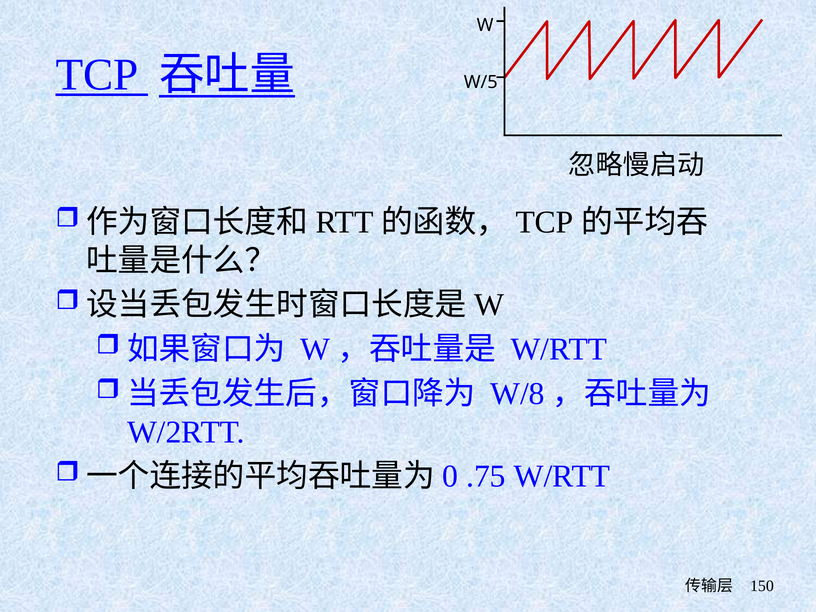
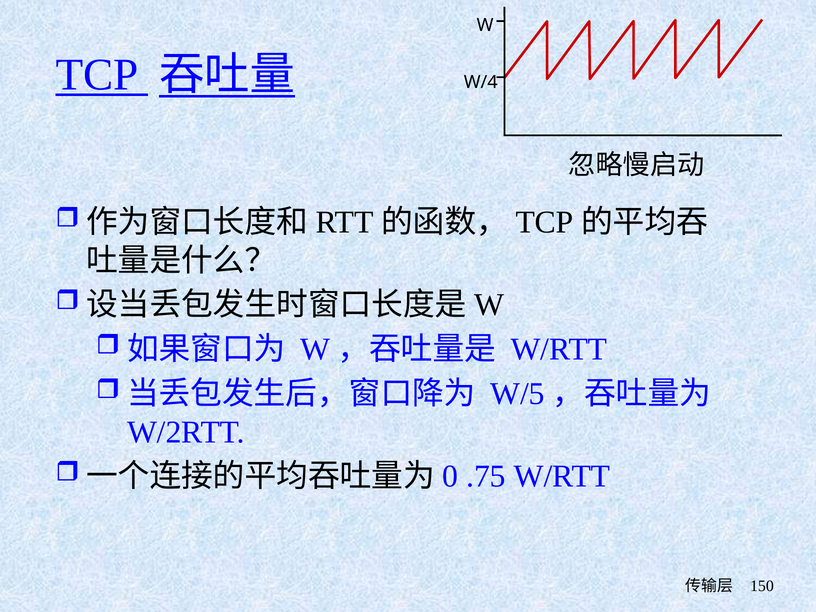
W/5: W/5 -> W/4 (481, 82)
W/8: W/8 -> W/5 (518, 394)
